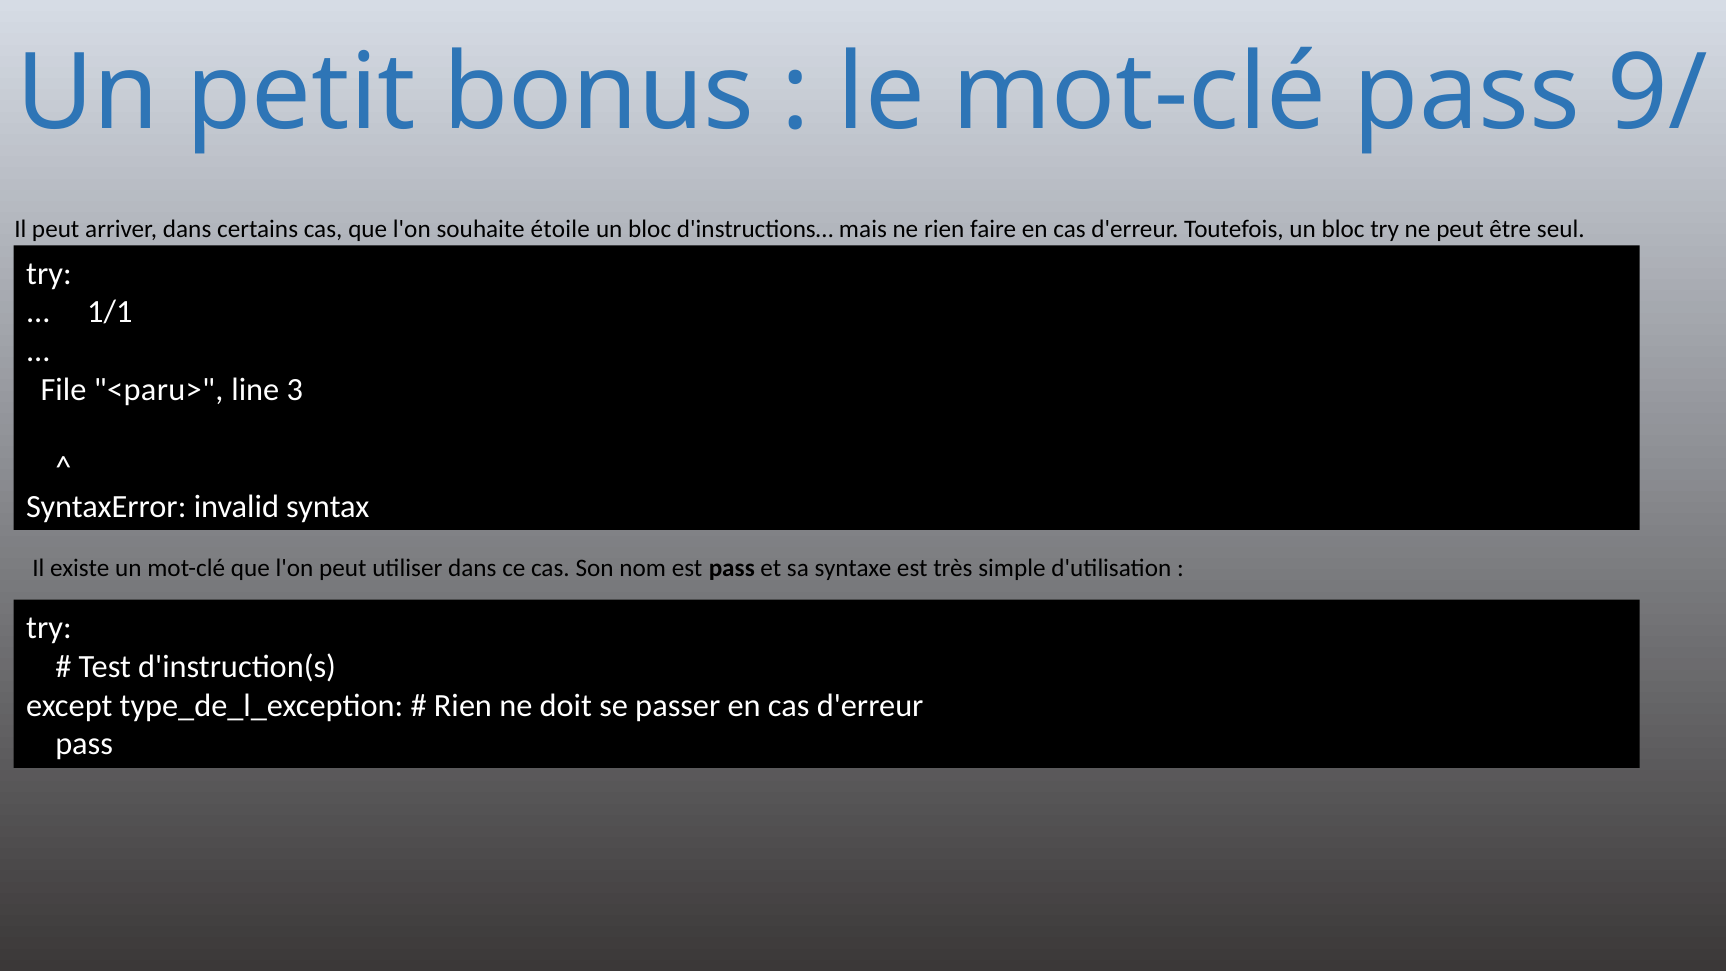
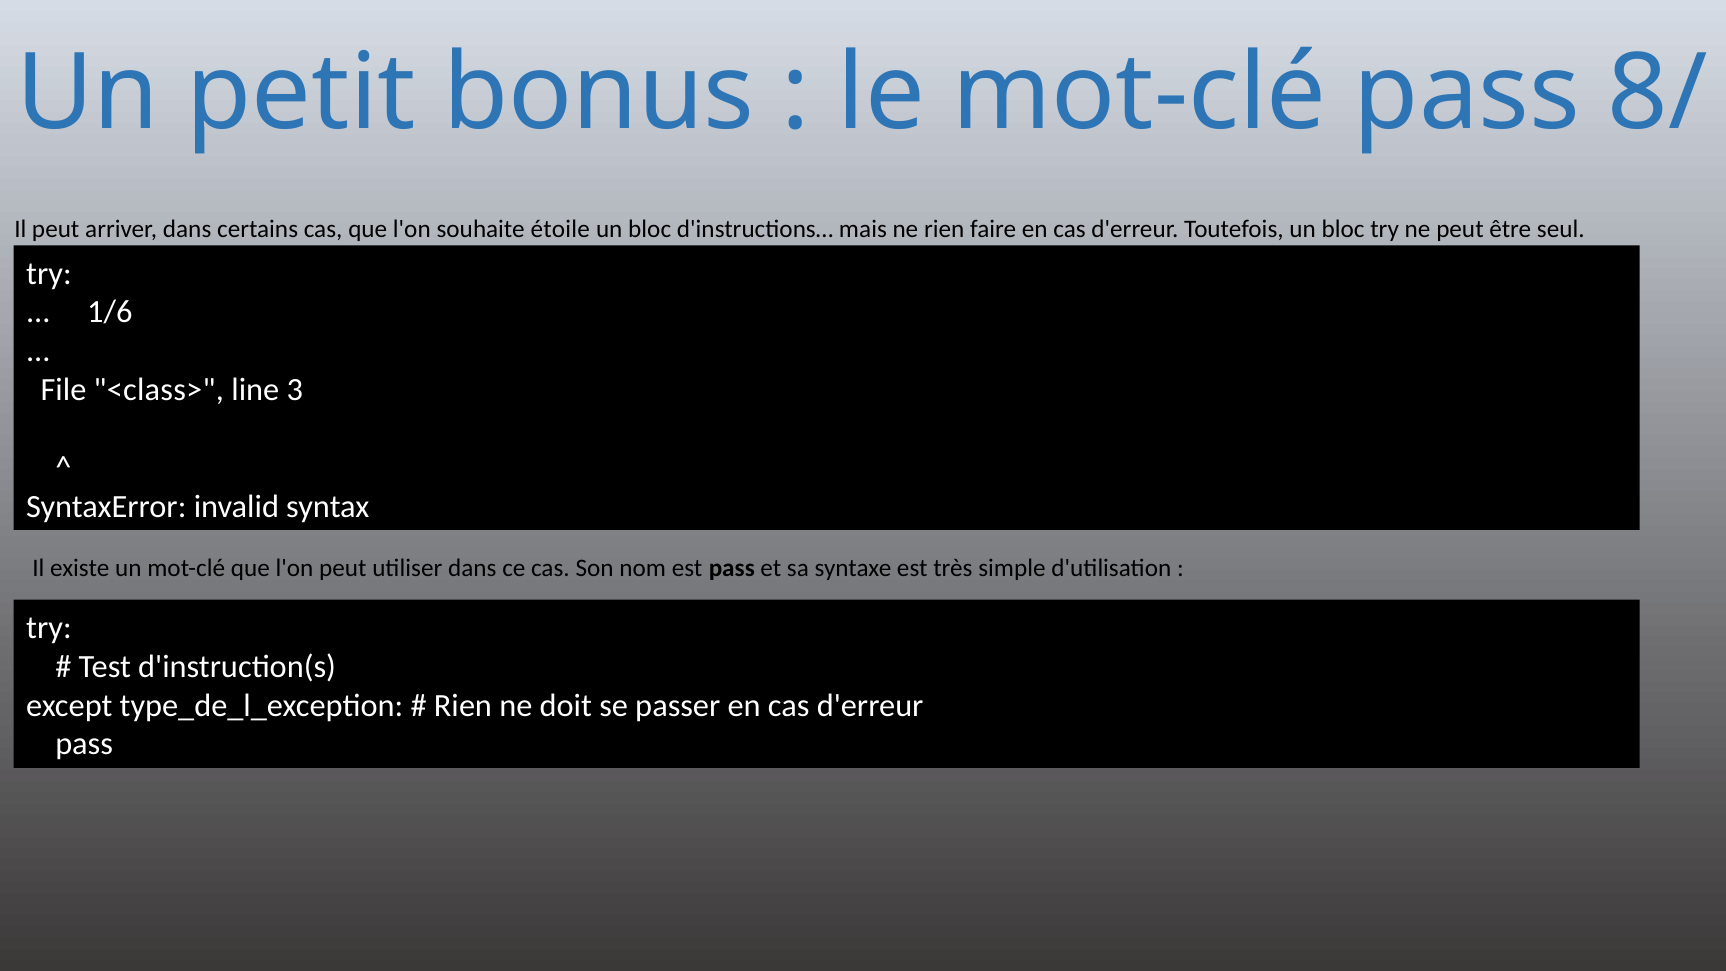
9/: 9/ -> 8/ (1658, 93)
1/1: 1/1 -> 1/6 (110, 312)
<paru>: <paru> -> <class> (159, 390)
